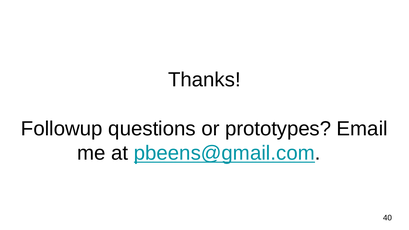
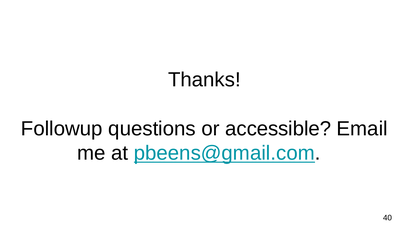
prototypes: prototypes -> accessible (278, 129)
